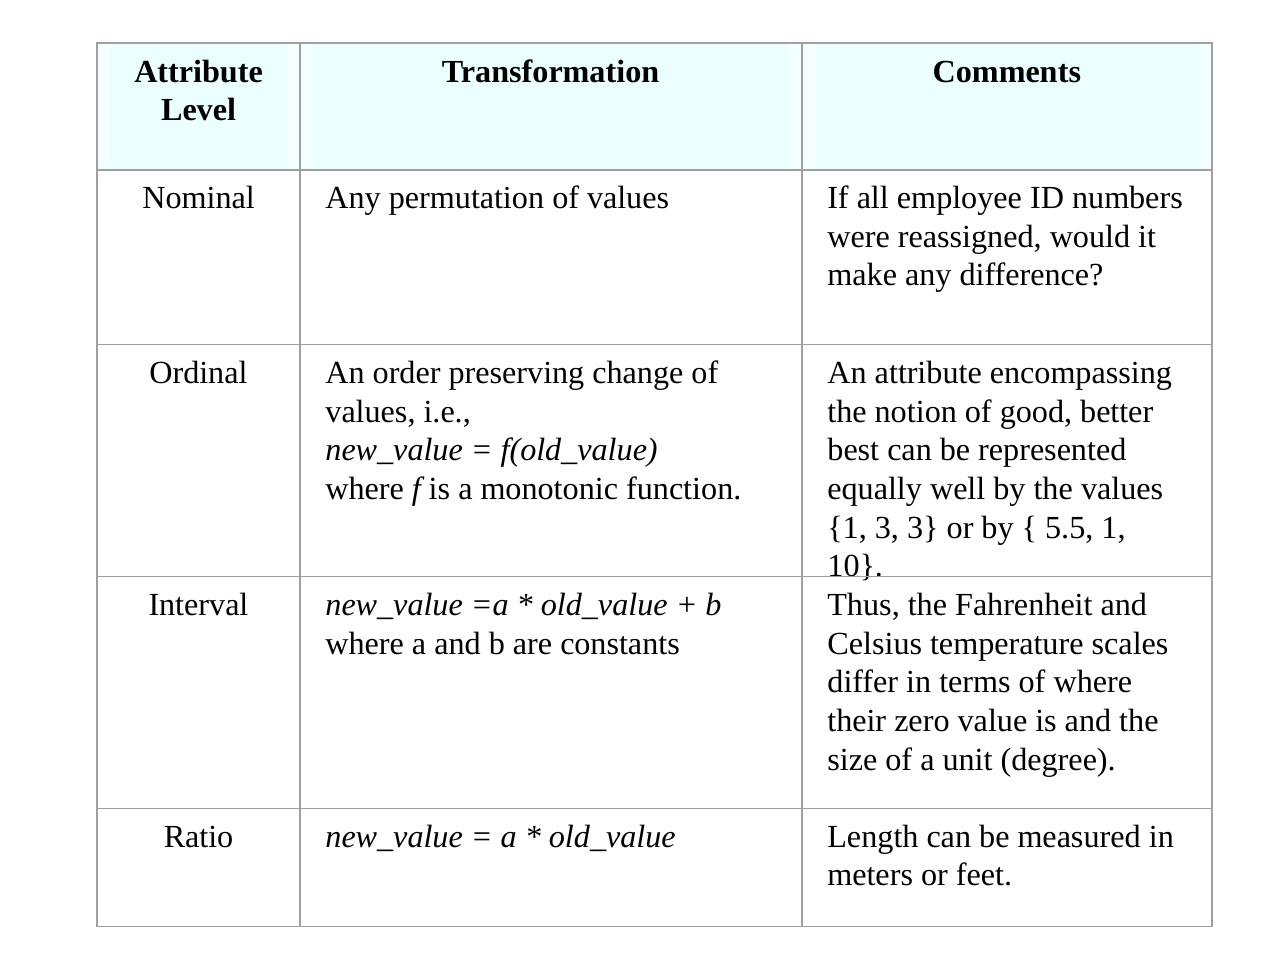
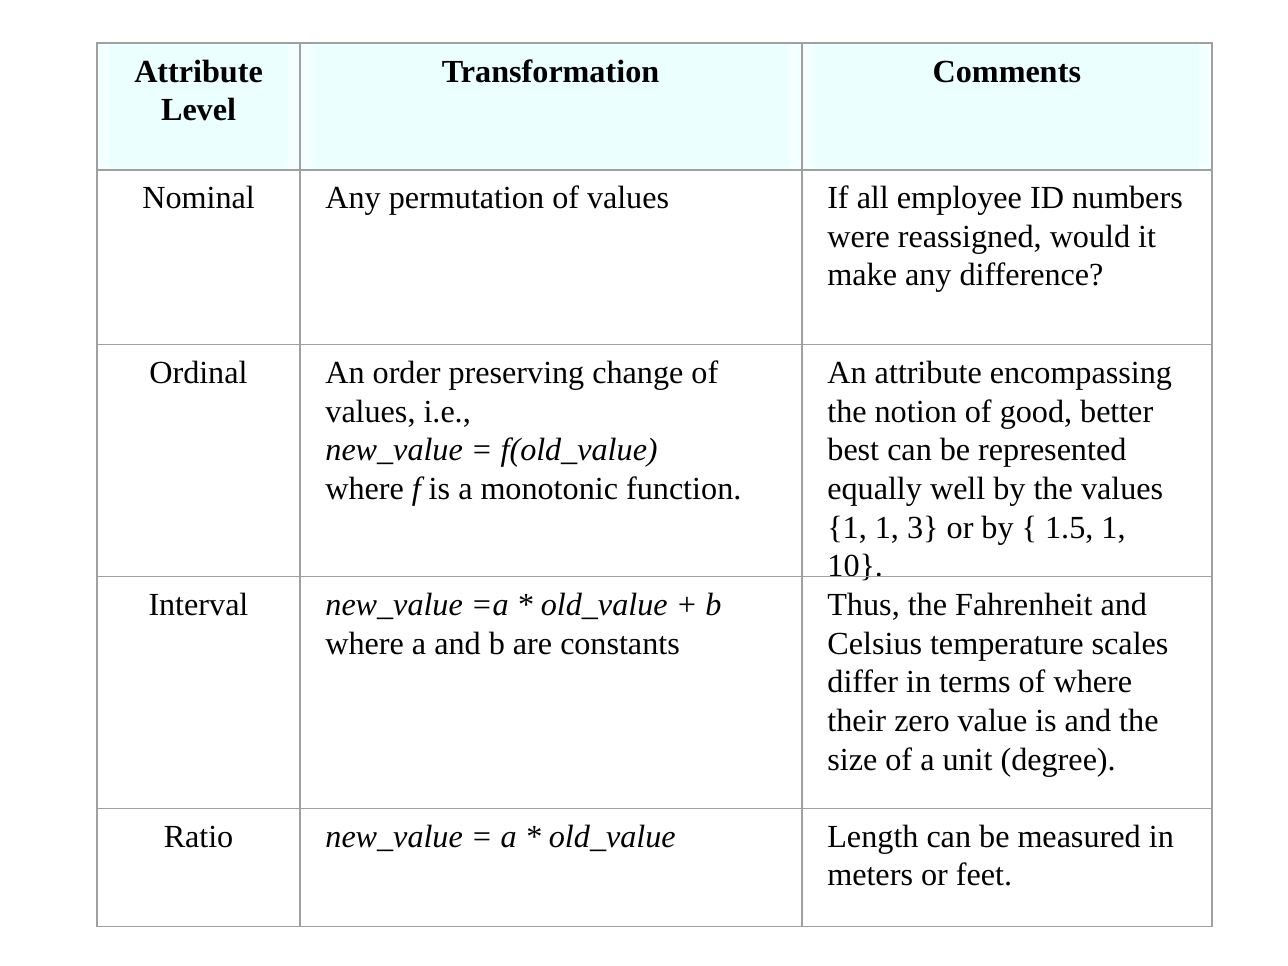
1 3: 3 -> 1 (887, 527)
5.5: 5.5 -> 1.5 (1069, 527)
